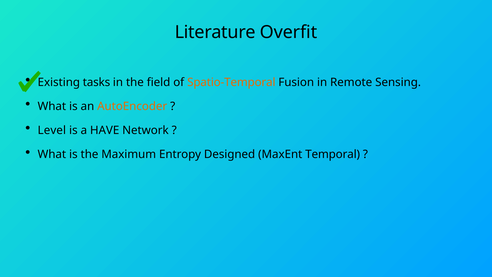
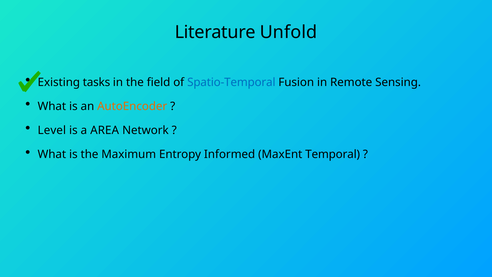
Overfit: Overfit -> Unfold (288, 32)
Spatio-Temporal colour: orange -> blue (231, 82)
HAVE: HAVE -> AREA (105, 130)
Designed: Designed -> Informed (230, 154)
